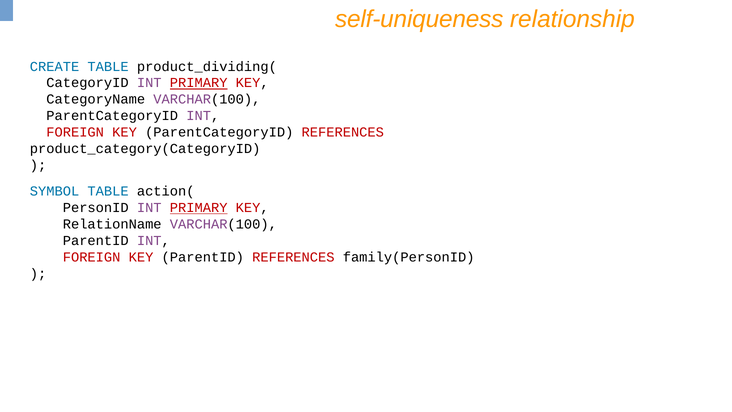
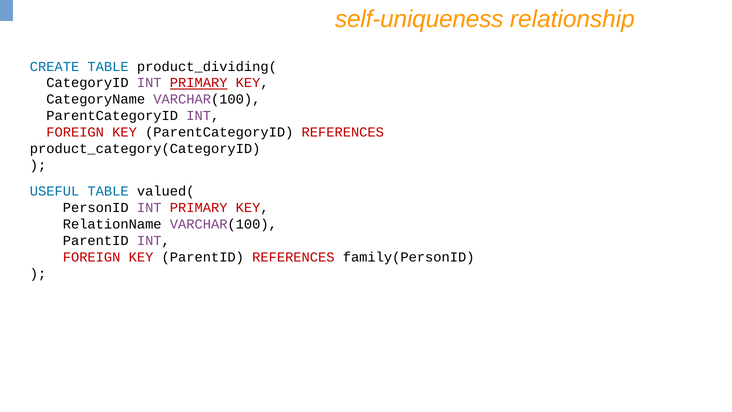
SYMBOL: SYMBOL -> USEFUL (55, 191)
action(: action( -> valued( (166, 191)
PRIMARY underline: present -> none (199, 208)
